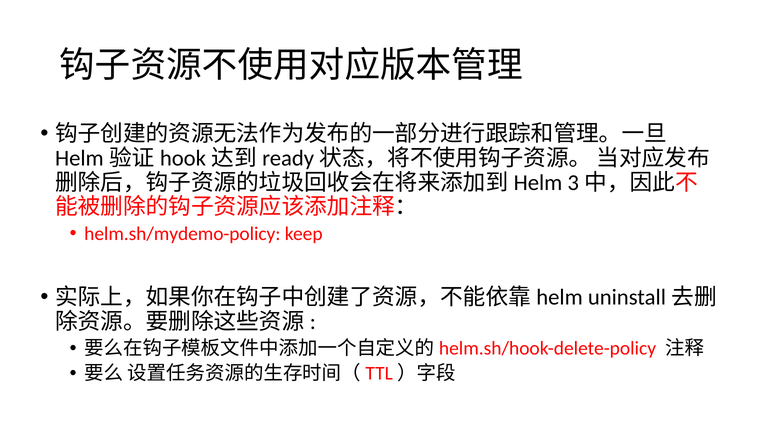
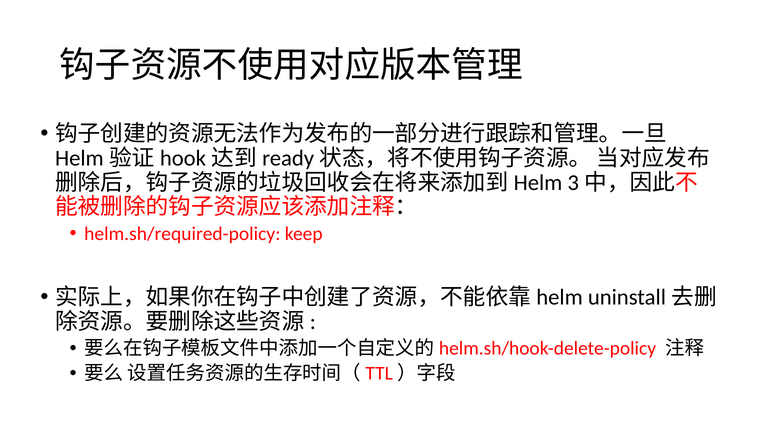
helm.sh/mydemo-policy: helm.sh/mydemo-policy -> helm.sh/required-policy (182, 234)
